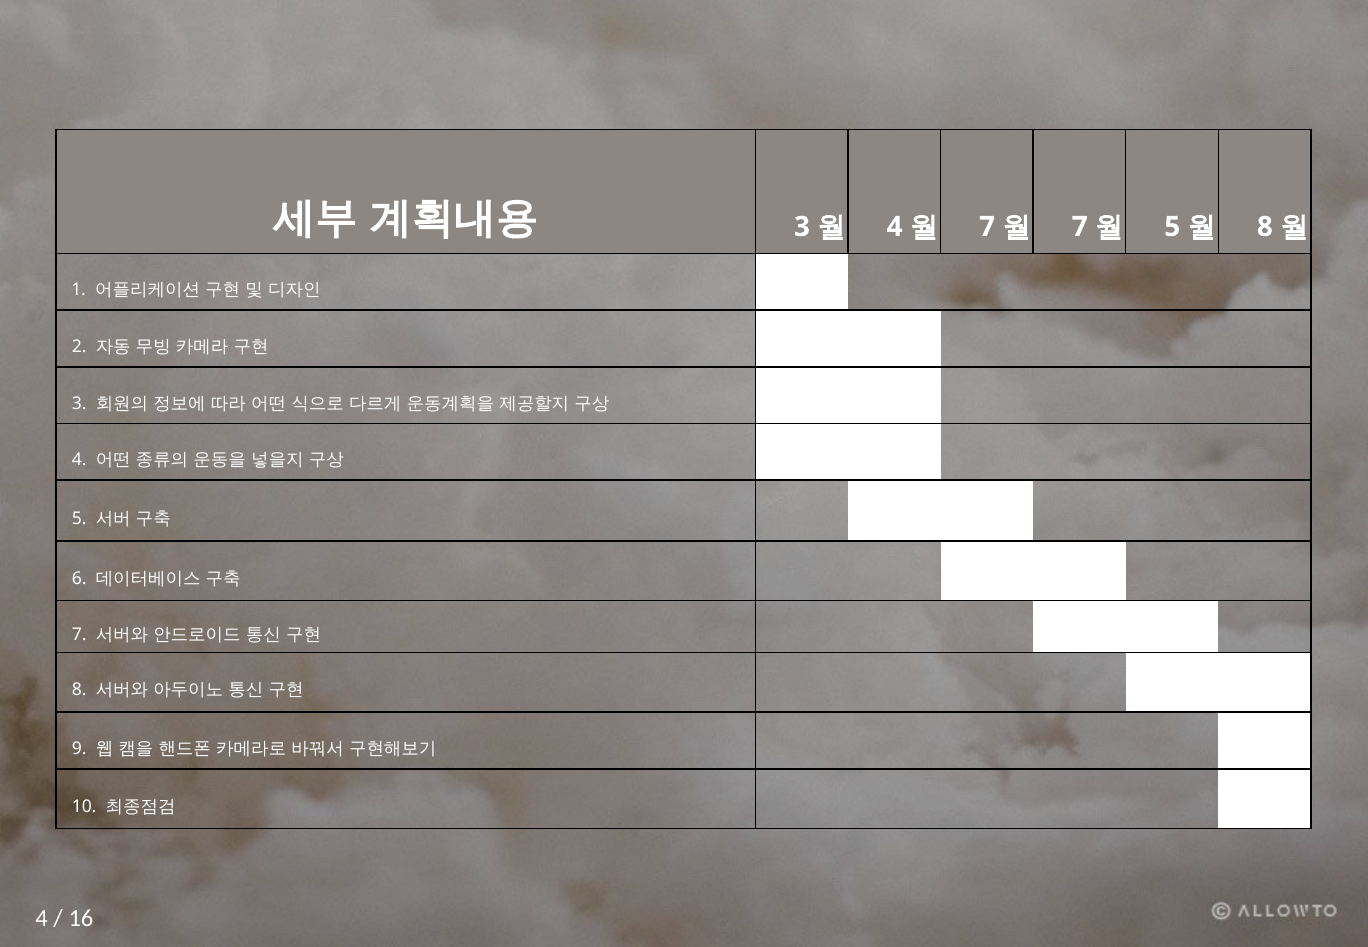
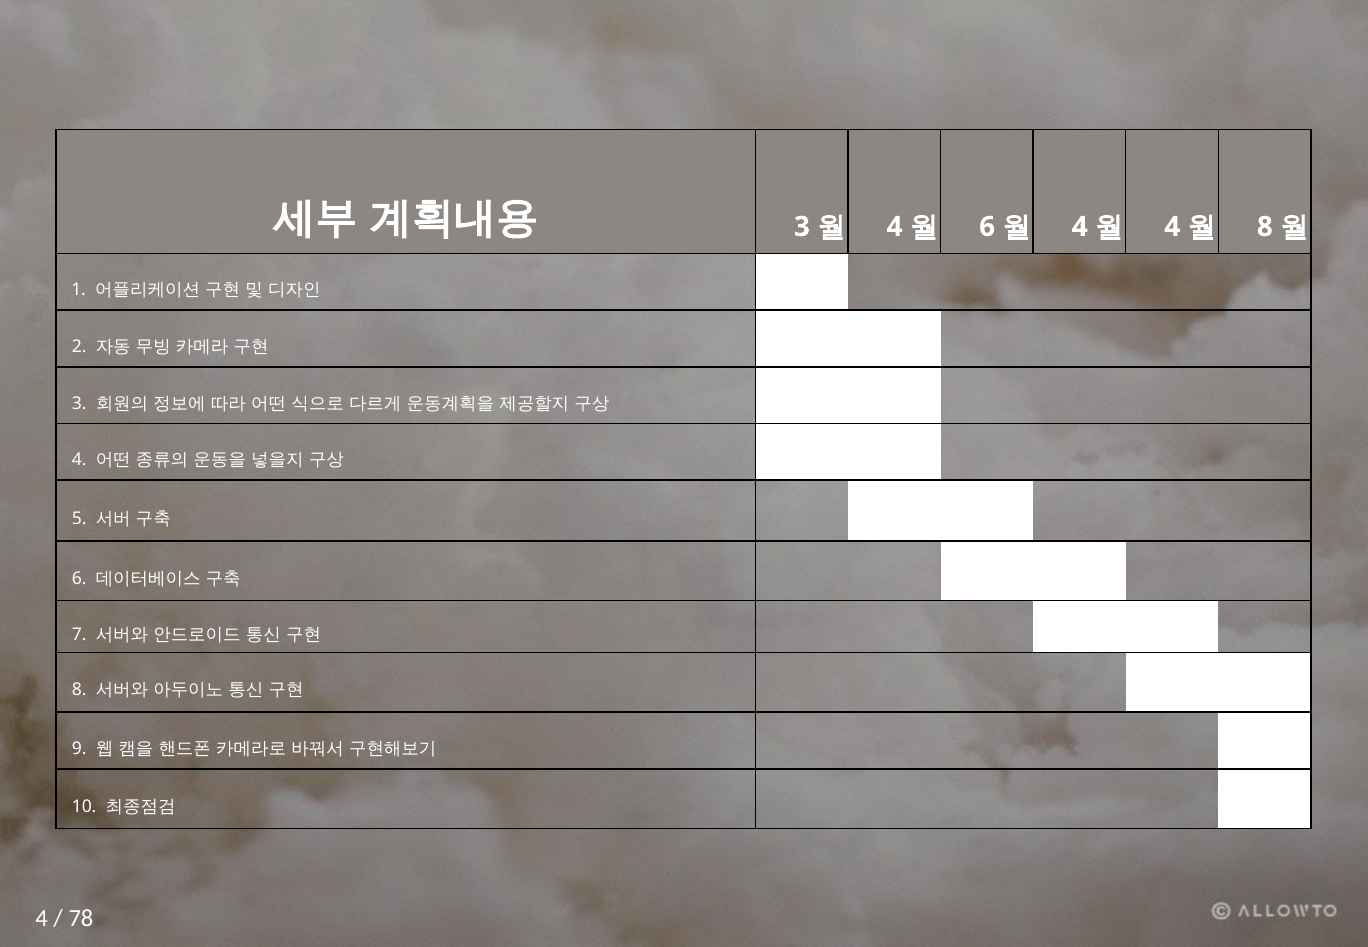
7: 7 -> 6 (987, 227)
7: 7 -> 4 (1080, 227)
5: 5 -> 4 (1172, 227)
16: 16 -> 78 (81, 919)
